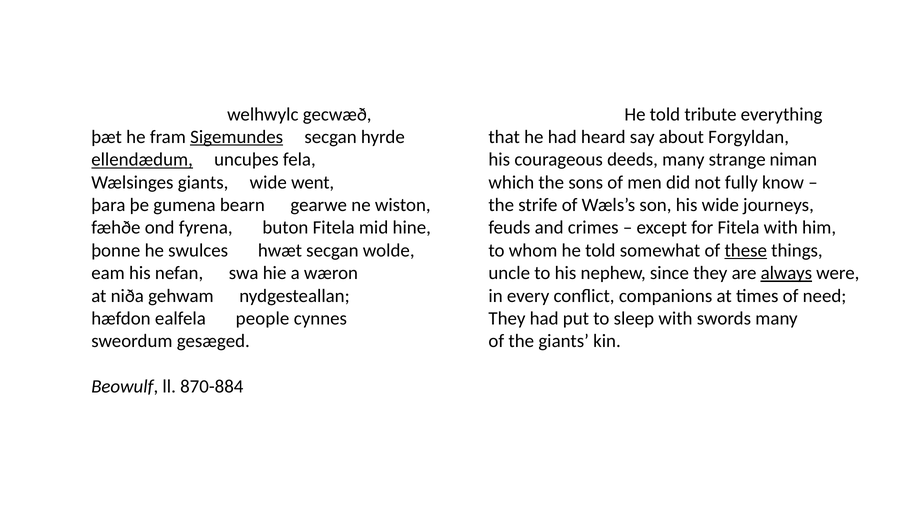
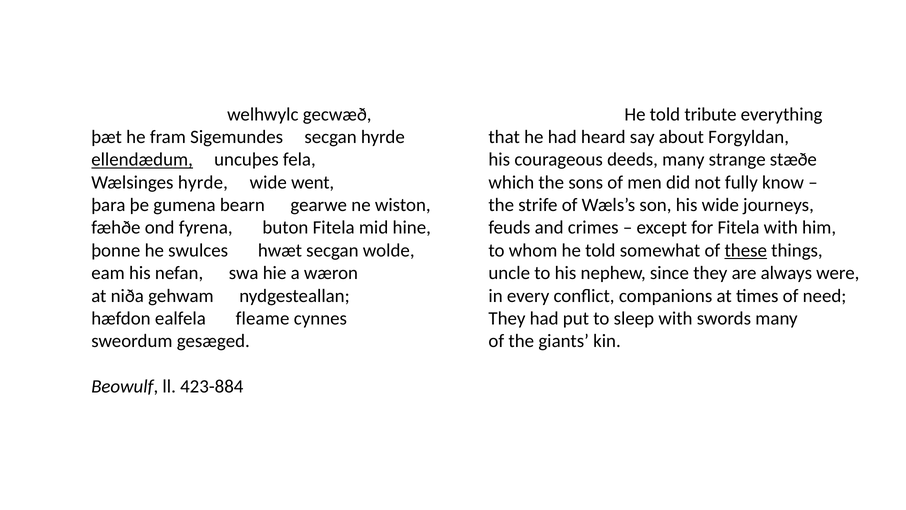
Sigemundes underline: present -> none (237, 137)
niman: niman -> stæðe (793, 160)
Wælsinges giants: giants -> hyrde (203, 182)
always underline: present -> none (786, 273)
people: people -> fleame (263, 318)
870-884: 870-884 -> 423-884 (212, 386)
